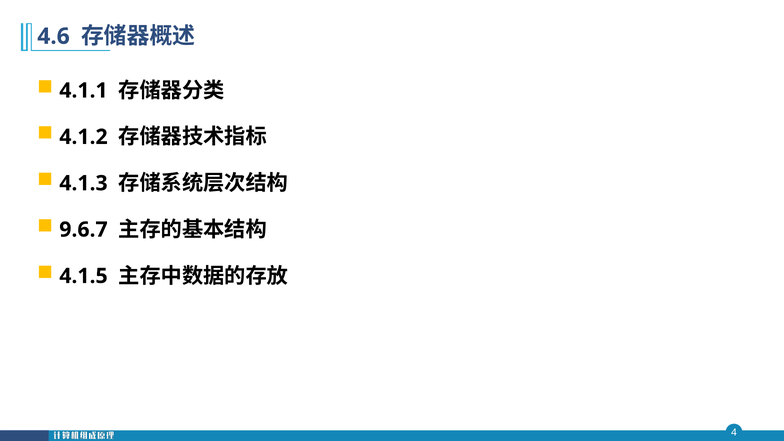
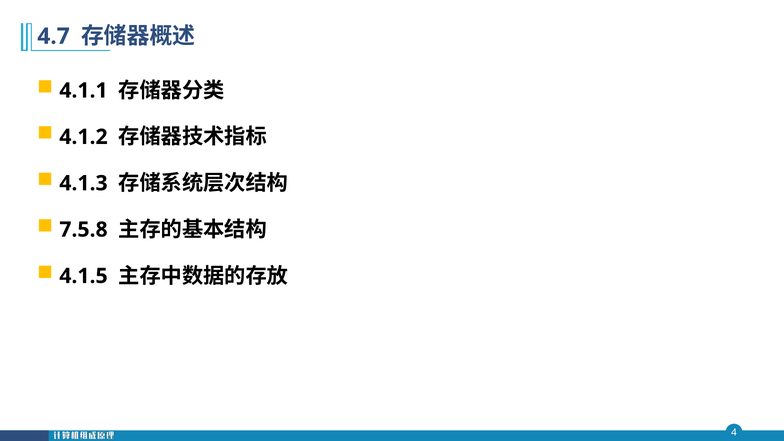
4.6: 4.6 -> 4.7 (54, 36)
9.6.7: 9.6.7 -> 7.5.8 (83, 230)
